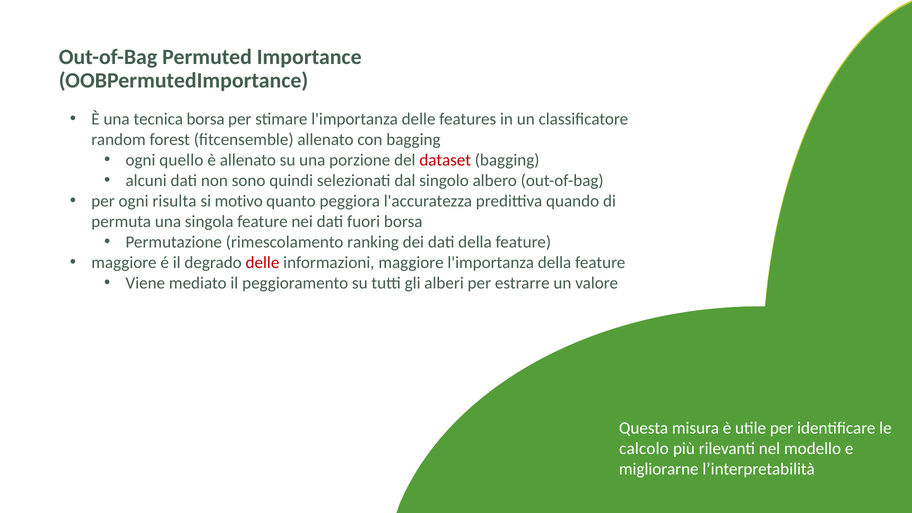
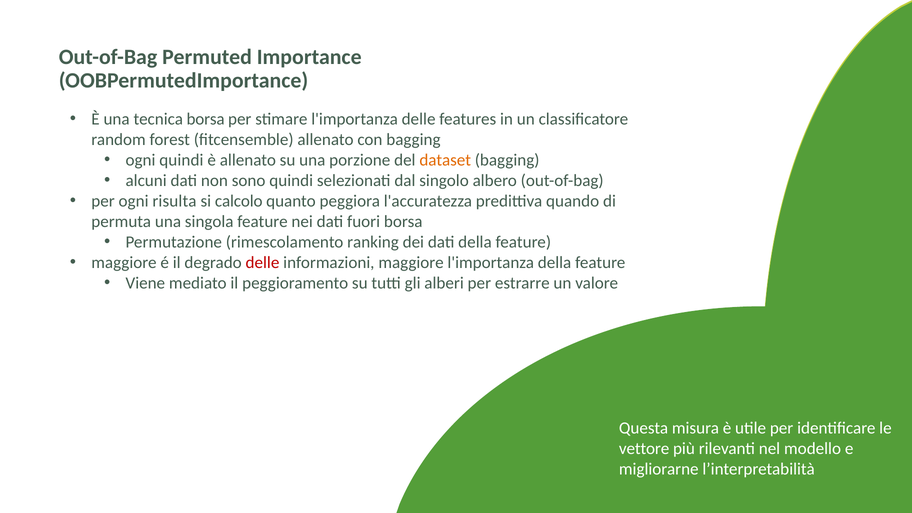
ogni quello: quello -> quindi (181, 160)
dataset colour: red -> orange (445, 160)
motivo: motivo -> calcolo (239, 201)
calcolo: calcolo -> vettore (644, 449)
